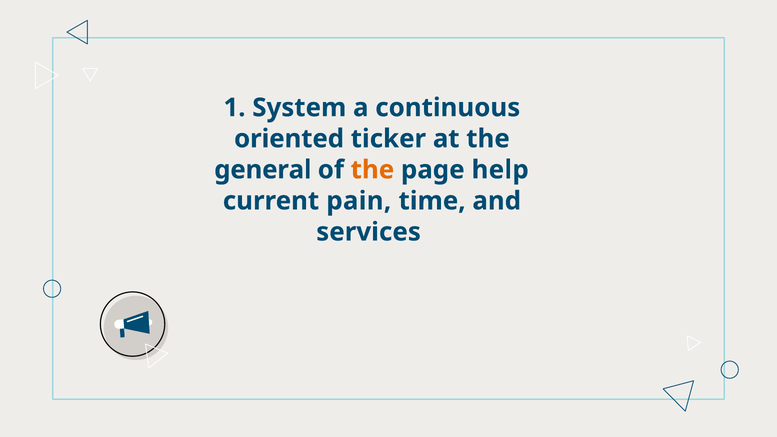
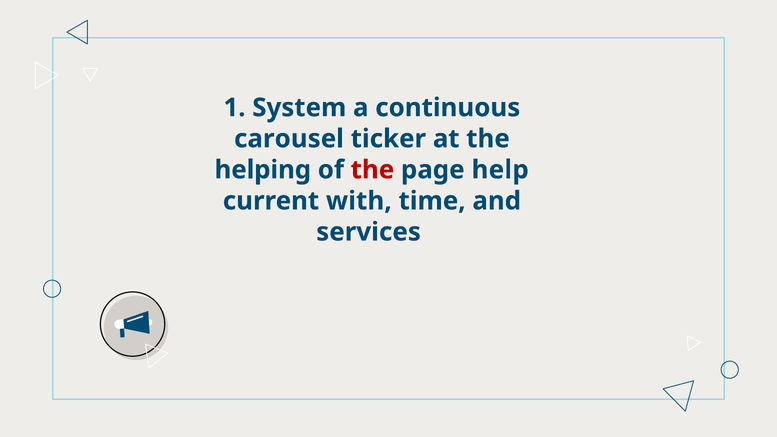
oriented: oriented -> carousel (289, 139)
general: general -> helping (263, 170)
the colour: orange -> red (372, 170)
pain: pain -> with (359, 201)
